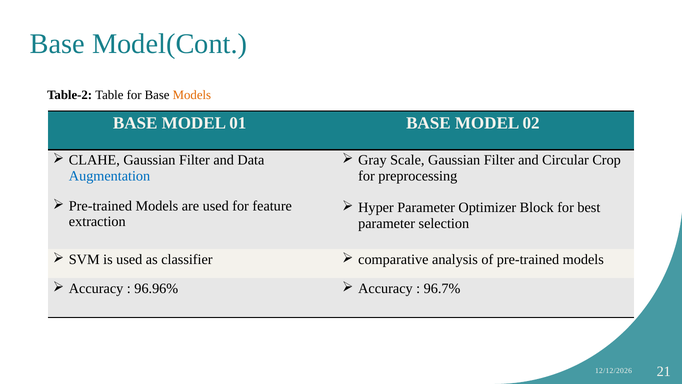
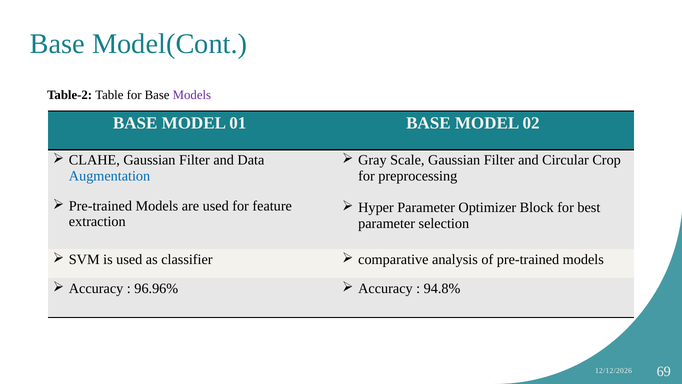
Models colour: orange -> purple (192, 95)
96.7%: 96.7% -> 94.8% (442, 288)
21: 21 -> 69 (664, 371)
